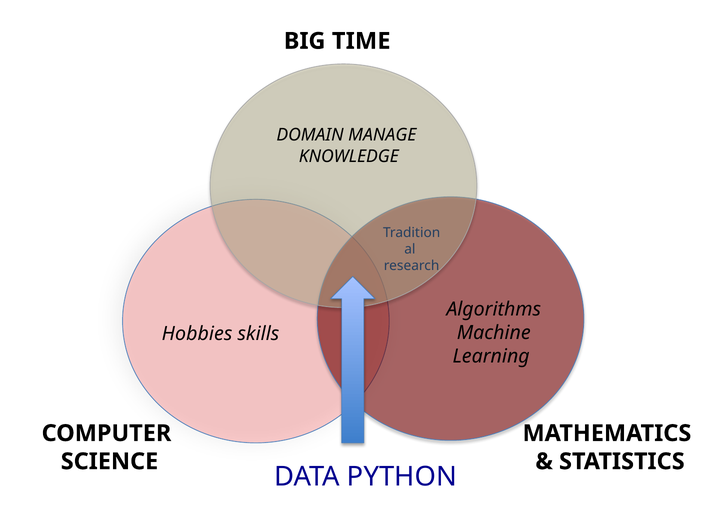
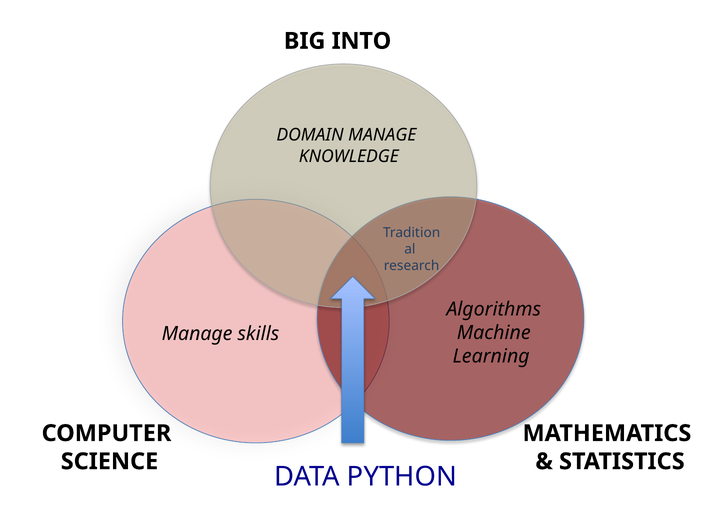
TIME: TIME -> INTO (361, 41)
Hobbies: Hobbies -> Manage (197, 334)
